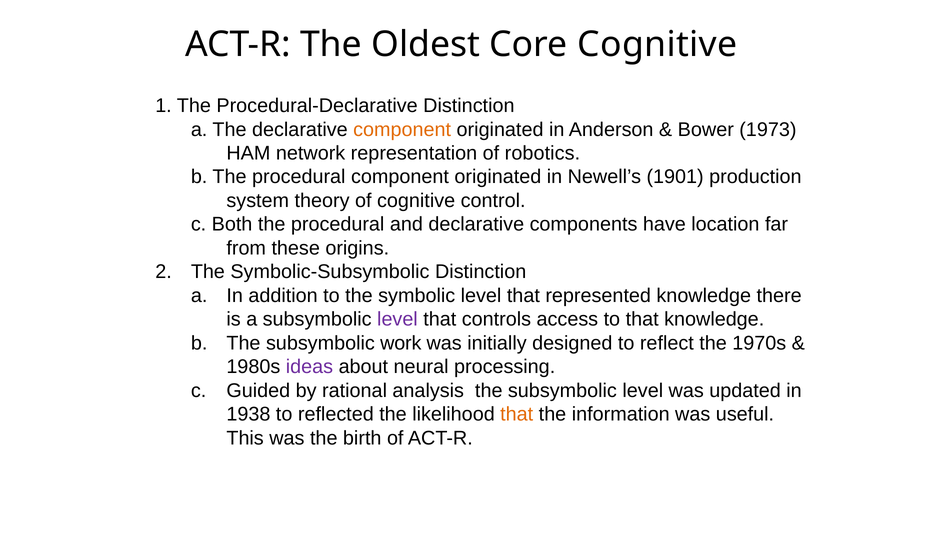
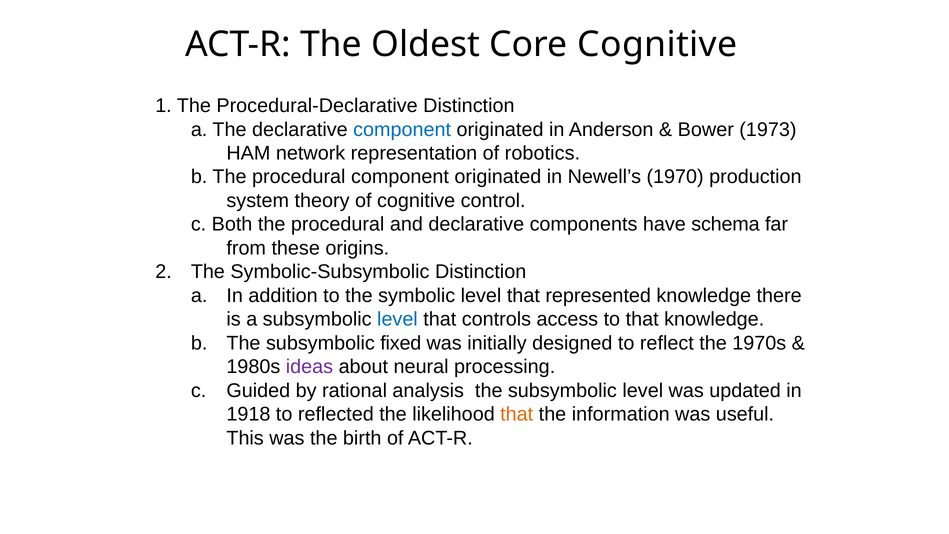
component colour: orange -> blue (402, 129)
1901: 1901 -> 1970 (675, 177)
location: location -> schema (725, 224)
level colour: purple -> blue (397, 319)
work: work -> fixed (401, 343)
1938: 1938 -> 1918 (248, 414)
